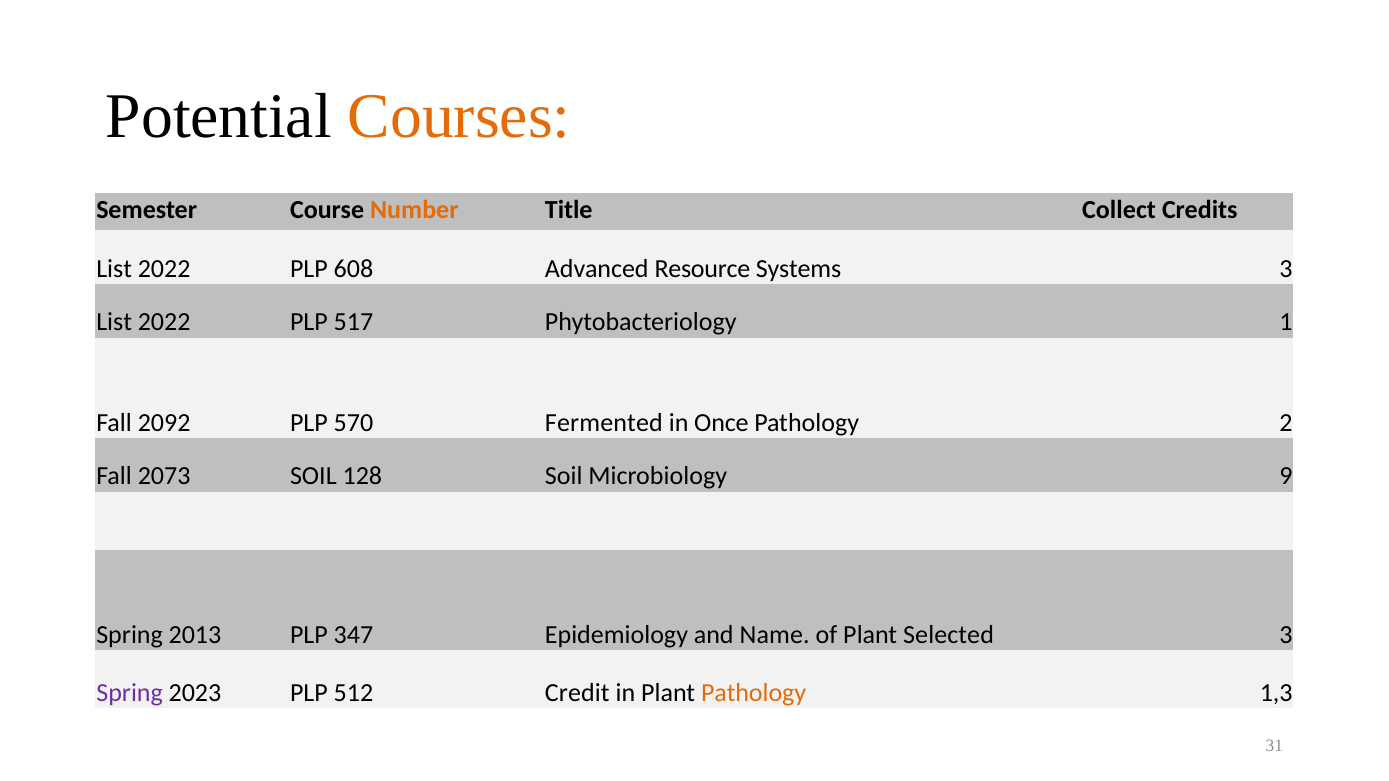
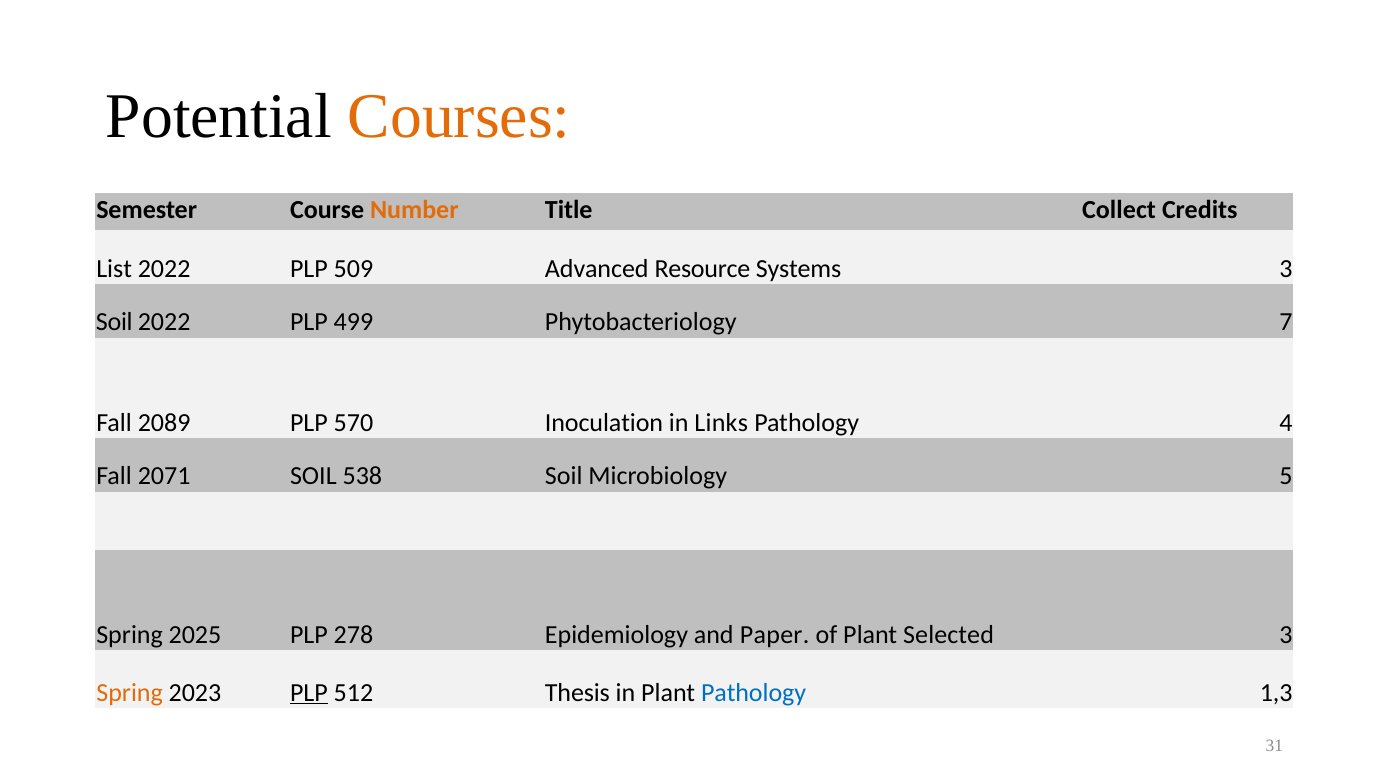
608: 608 -> 509 (353, 269)
List: List -> Soil (114, 322)
517: 517 -> 499 (353, 322)
1: 1 -> 7 (1286, 322)
2092: 2092 -> 2089 (164, 423)
Fermented: Fermented -> Inoculation (604, 423)
Once: Once -> Links (721, 423)
2: 2 -> 4 (1286, 423)
2073: 2073 -> 2071 (164, 476)
128: 128 -> 538 (362, 476)
9: 9 -> 5 (1286, 476)
2013: 2013 -> 2025 (195, 635)
347: 347 -> 278 (353, 635)
Name: Name -> Paper (775, 635)
Spring colour: purple -> orange (130, 693)
PLP underline: none -> present (309, 693)
Credit: Credit -> Thesis (577, 693)
Pathology colour: orange -> blue (754, 693)
